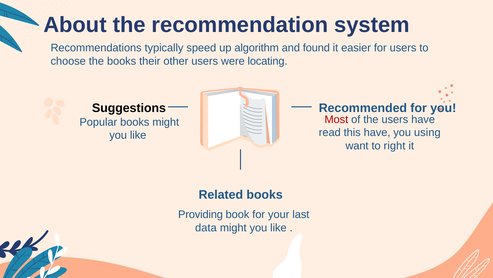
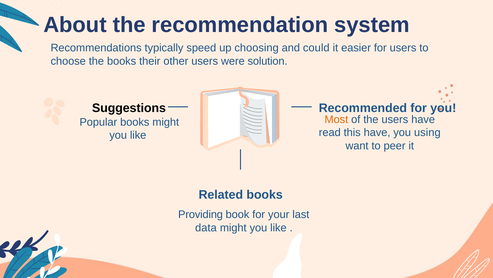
algorithm: algorithm -> choosing (257, 48)
found: found -> could (316, 48)
locating: locating -> solution (268, 61)
Most colour: red -> orange (336, 119)
right: right -> peer (395, 145)
